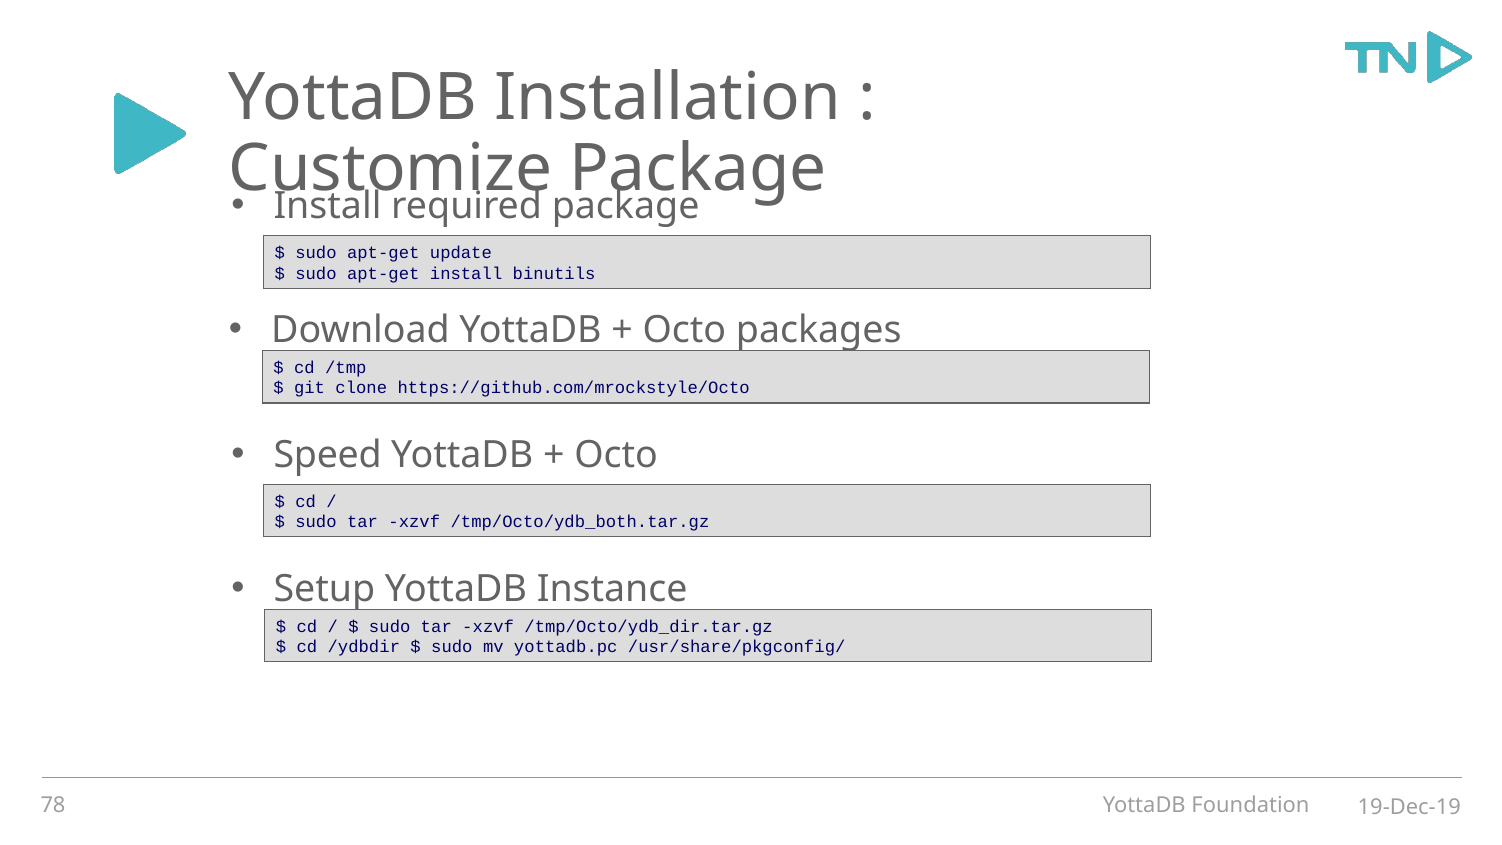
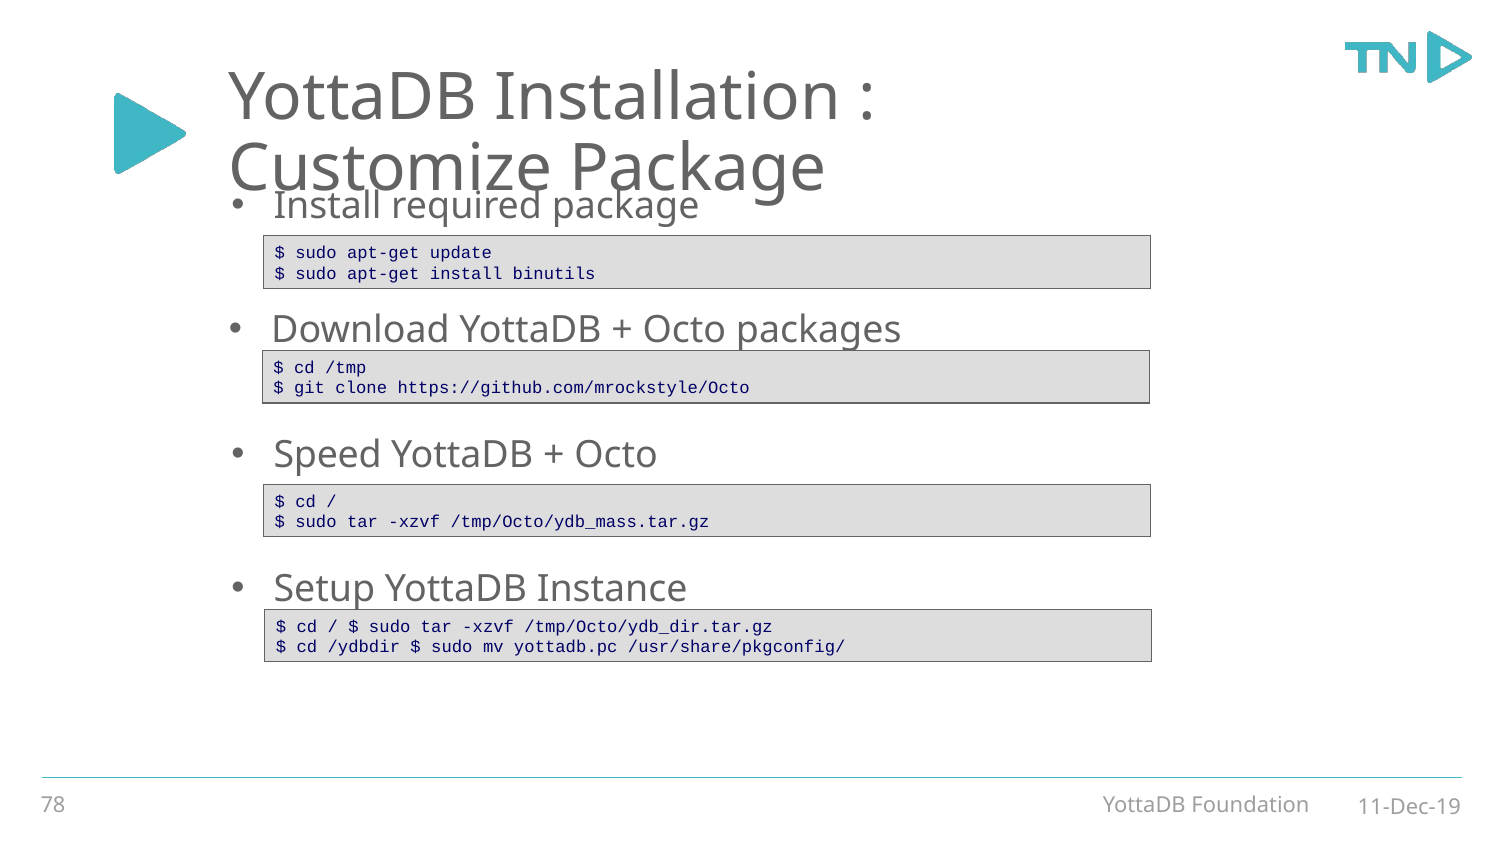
/tmp/Octo/ydb_both.tar.gz: /tmp/Octo/ydb_both.tar.gz -> /tmp/Octo/ydb_mass.tar.gz (580, 522)
19-Dec-19: 19-Dec-19 -> 11-Dec-19 (1409, 807)
